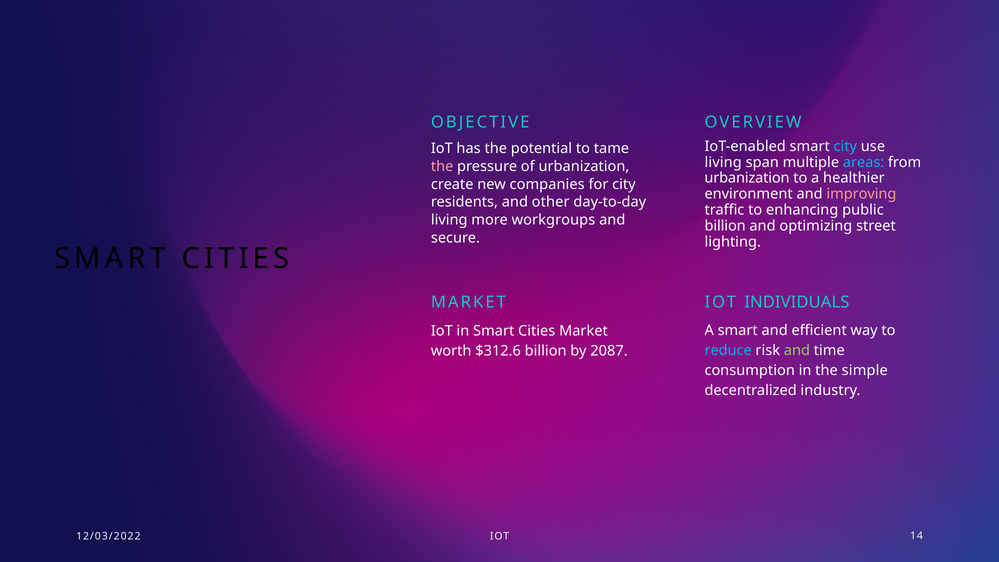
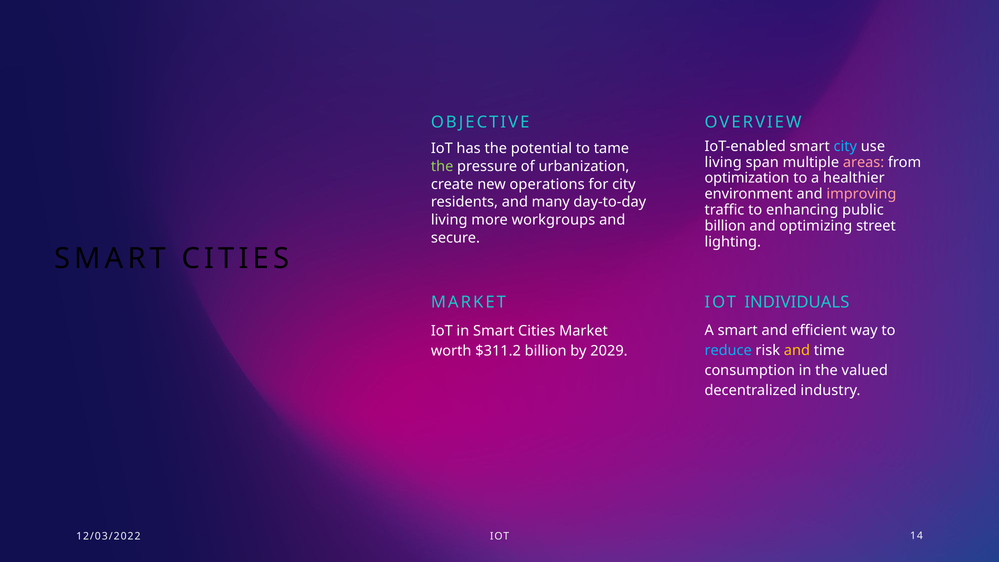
areas colour: light blue -> pink (864, 162)
the colour: pink -> light green (442, 166)
urbanization: urbanization -> optimization (747, 178)
companies: companies -> operations (547, 184)
other: other -> many (551, 202)
and colour: light green -> yellow (797, 350)
$312.6: $312.6 -> $311.2 (498, 351)
2087: 2087 -> 2029 (609, 351)
simple: simple -> valued (865, 370)
